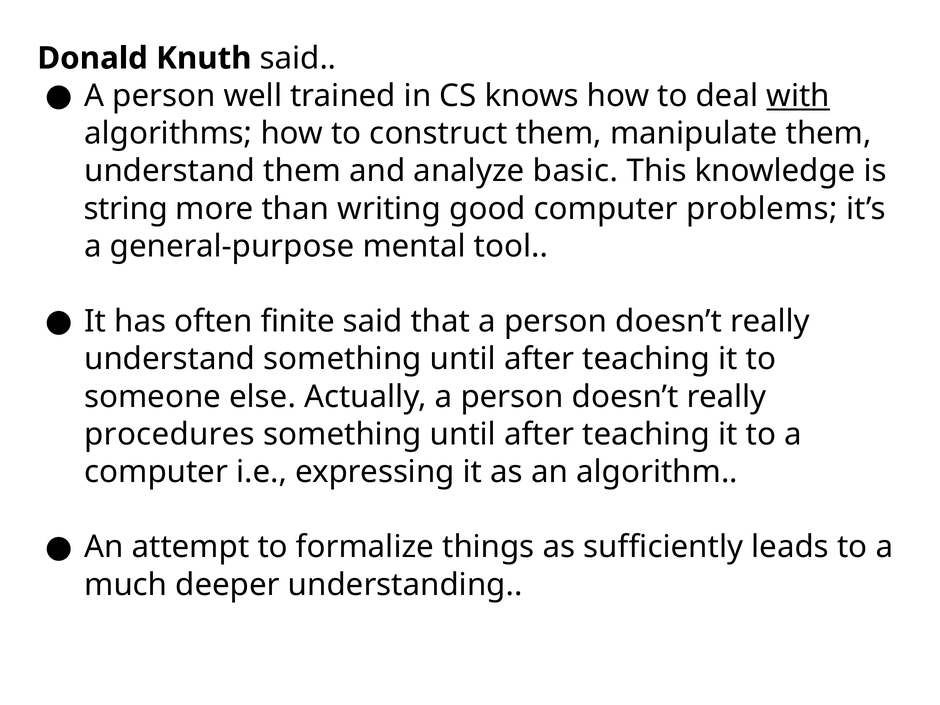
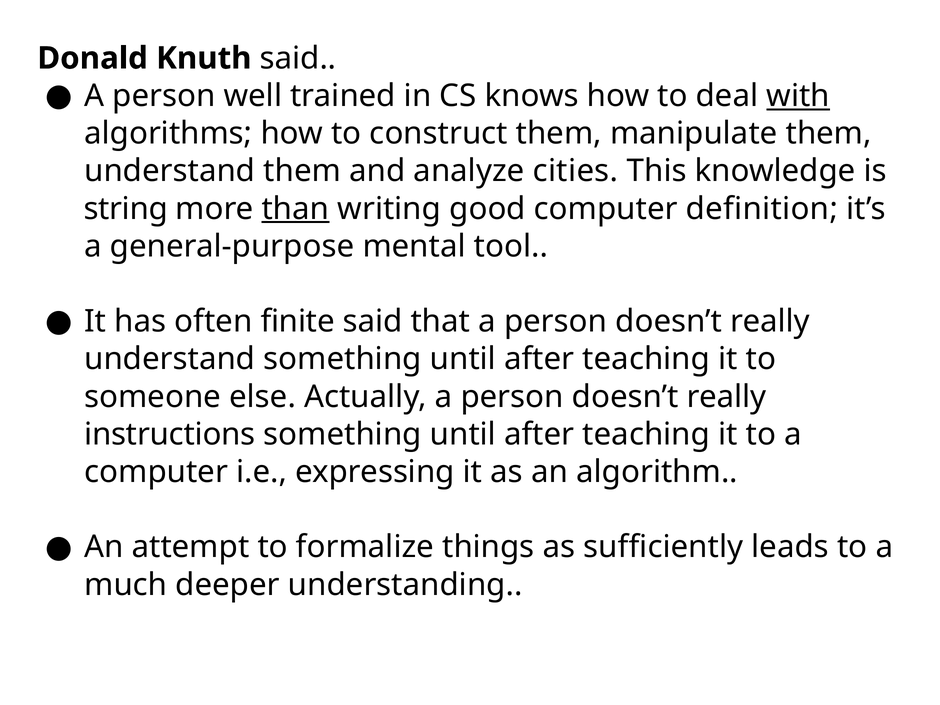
basic: basic -> cities (575, 171)
than underline: none -> present (295, 209)
problems: problems -> definition (762, 209)
procedures: procedures -> instructions (170, 434)
